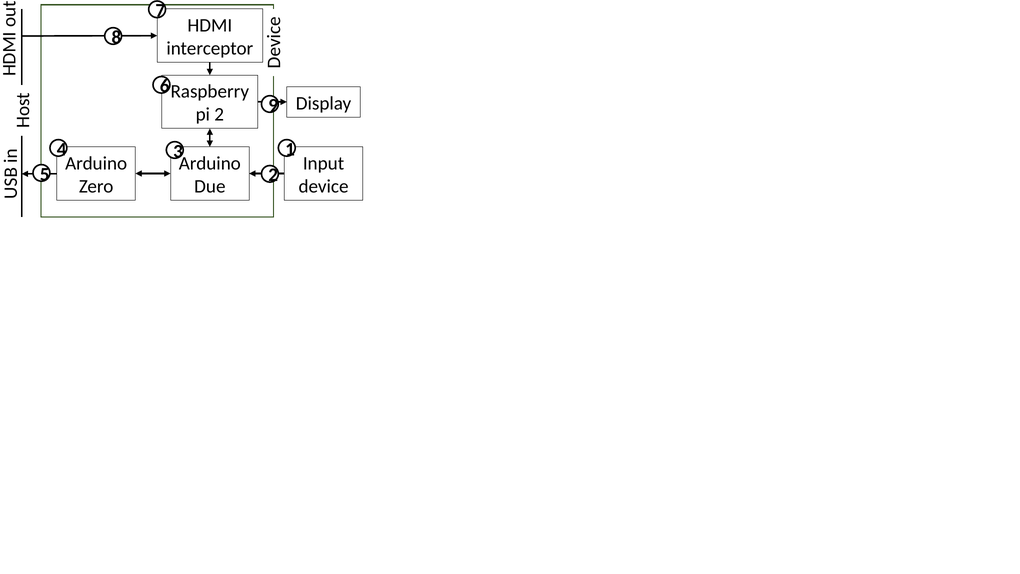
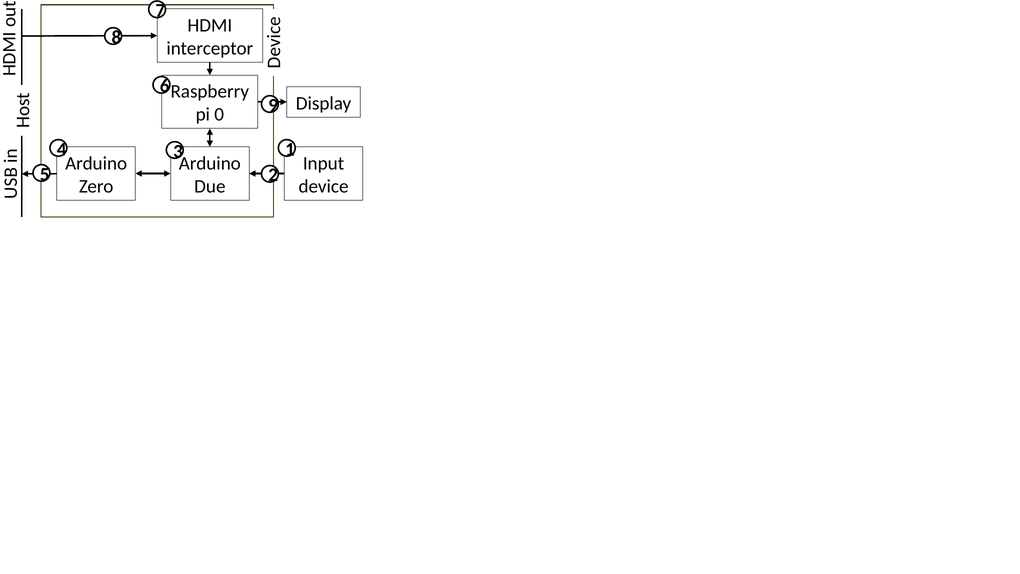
pi 2: 2 -> 0 (219, 115)
